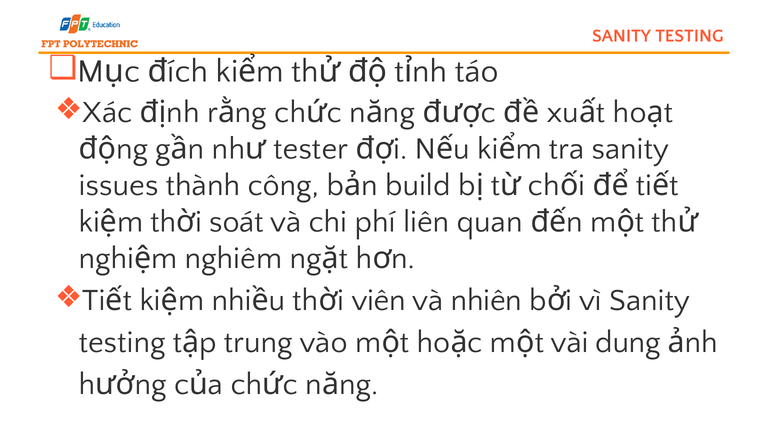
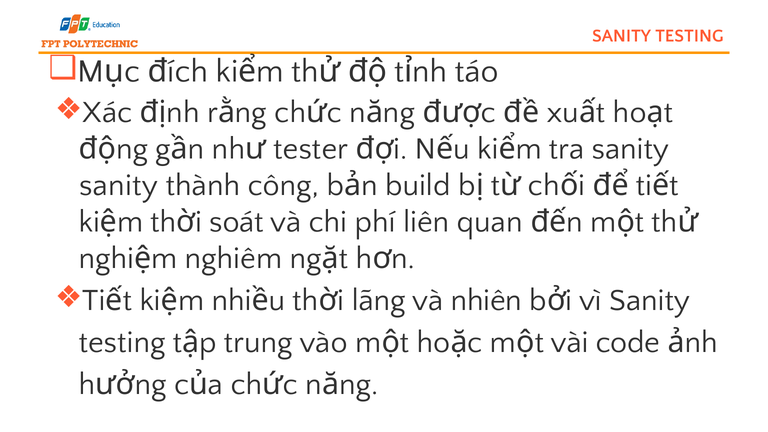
issues: issues -> sanity (119, 185)
viên: viên -> lãng (379, 300)
dung: dung -> code (628, 342)
